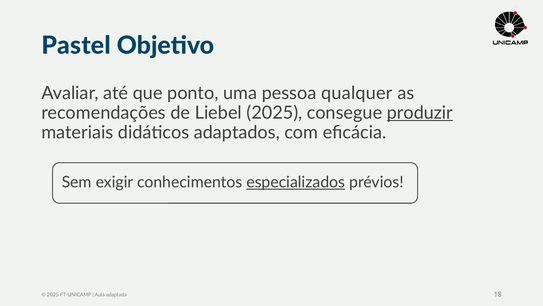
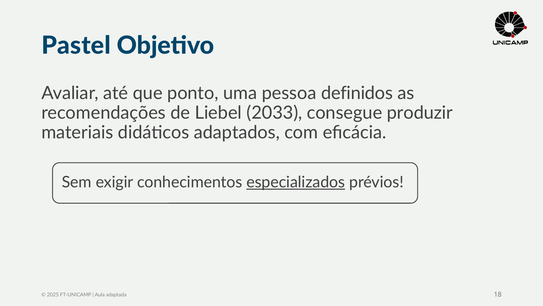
qualquer: qualquer -> definidos (357, 93)
Liebel 2025: 2025 -> 2033 (274, 113)
produzir underline: present -> none (420, 113)
